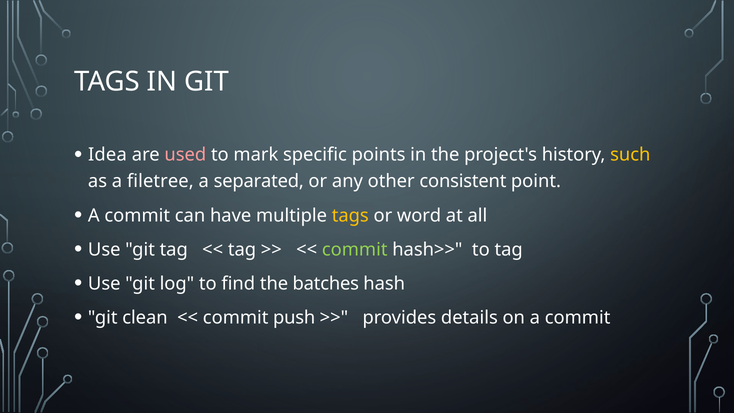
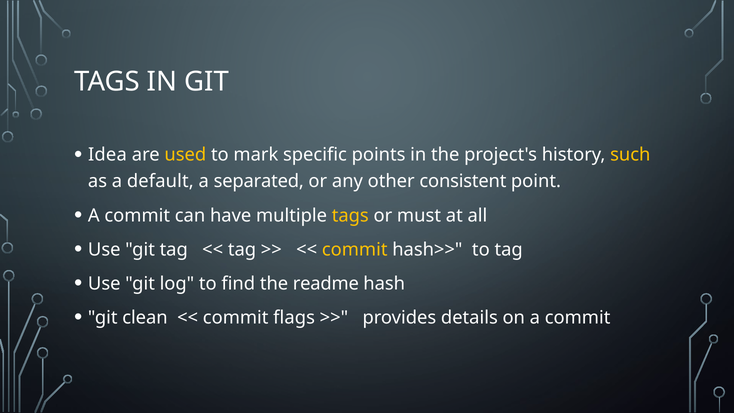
used colour: pink -> yellow (185, 155)
filetree: filetree -> default (160, 181)
word: word -> must (419, 215)
commit colour: light green -> yellow (355, 249)
batches: batches -> readme (326, 284)
push: push -> flags (294, 318)
